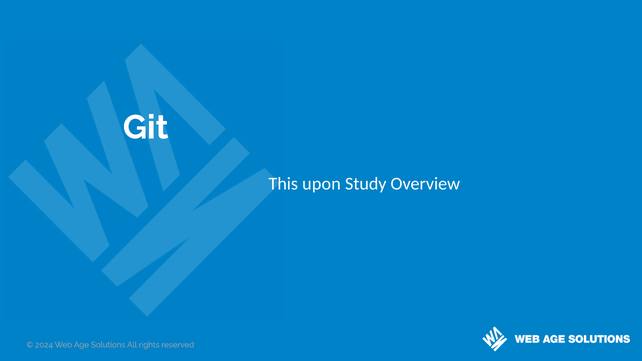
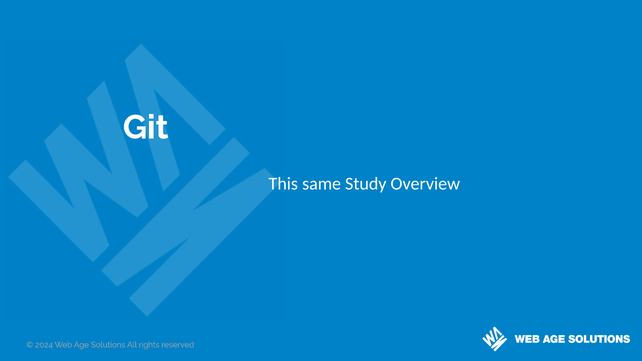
upon: upon -> same (322, 184)
